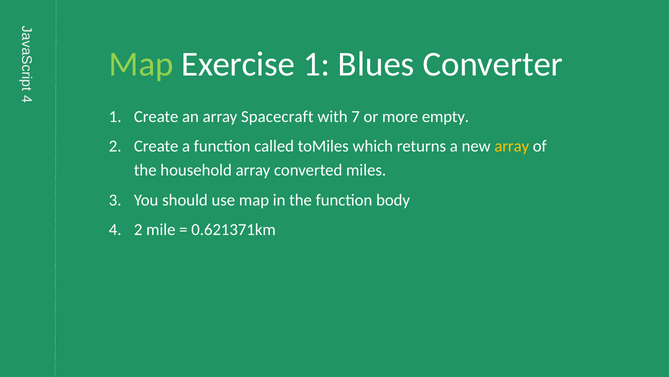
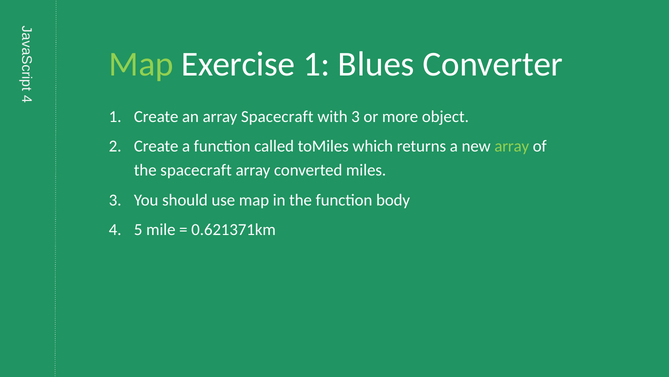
with 7: 7 -> 3 (356, 116)
empty: empty -> object (445, 116)
array colour: yellow -> light green (512, 146)
the household: household -> spacecraft (196, 170)
2: 2 -> 5 (138, 229)
